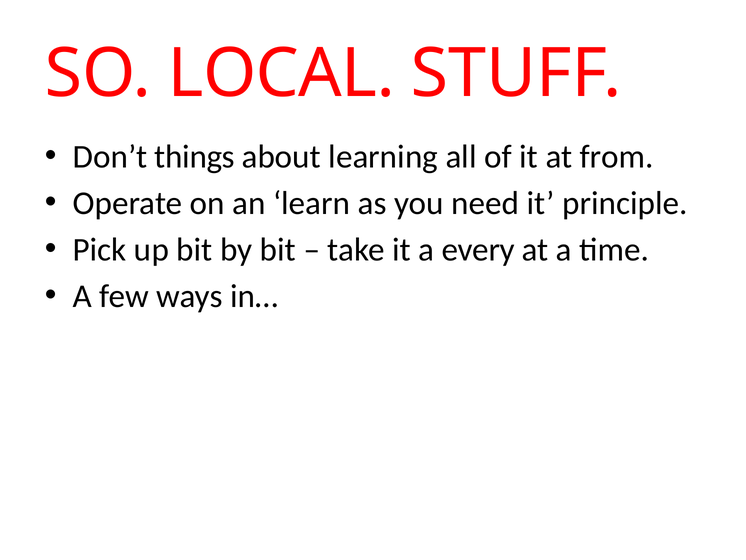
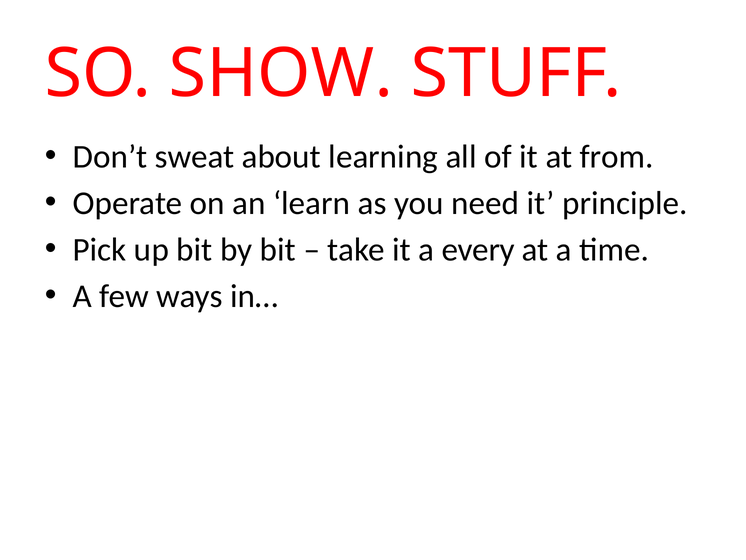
LOCAL: LOCAL -> SHOW (281, 74)
things: things -> sweat (195, 156)
